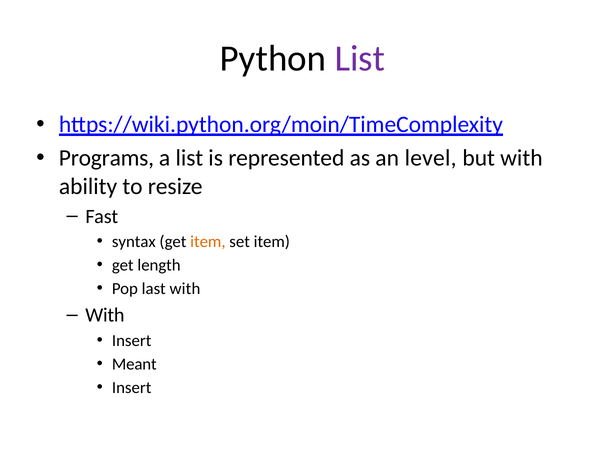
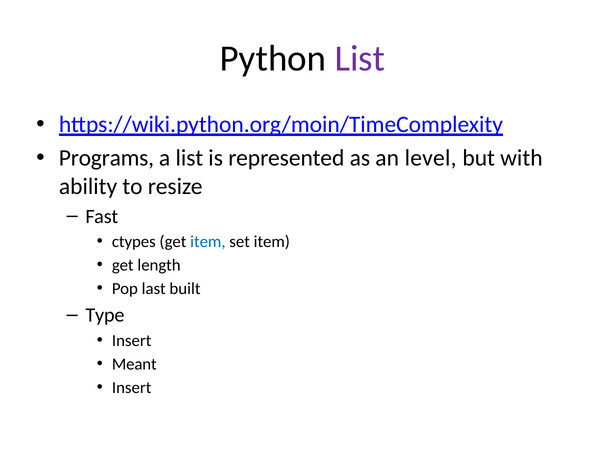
syntax: syntax -> ctypes (134, 242)
item colour: orange -> blue (208, 242)
last with: with -> built (185, 289)
With: With -> Type (105, 315)
